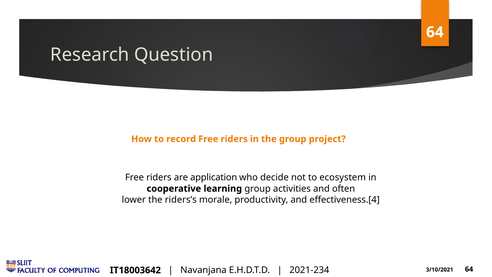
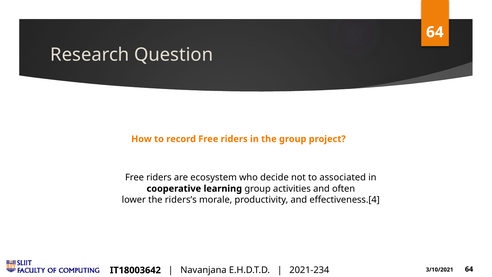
application: application -> ecosystem (214, 177)
ecosystem: ecosystem -> associated (343, 177)
